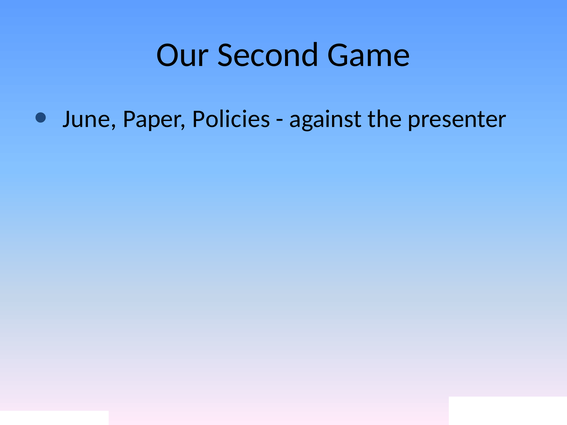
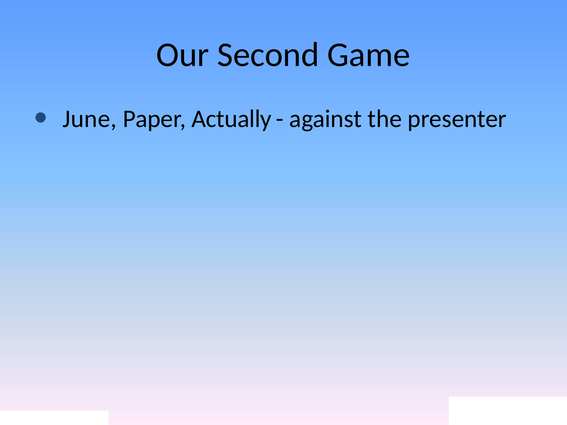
Policies: Policies -> Actually (232, 119)
